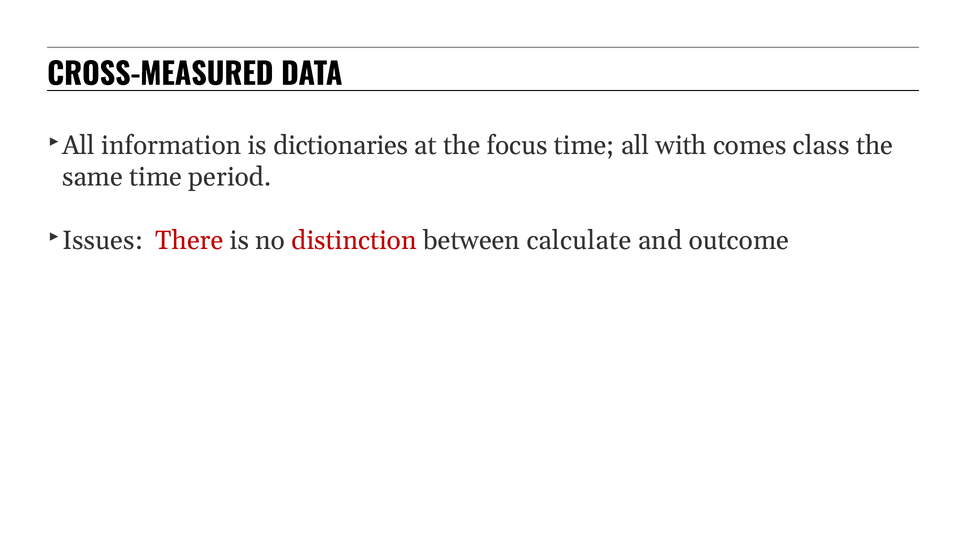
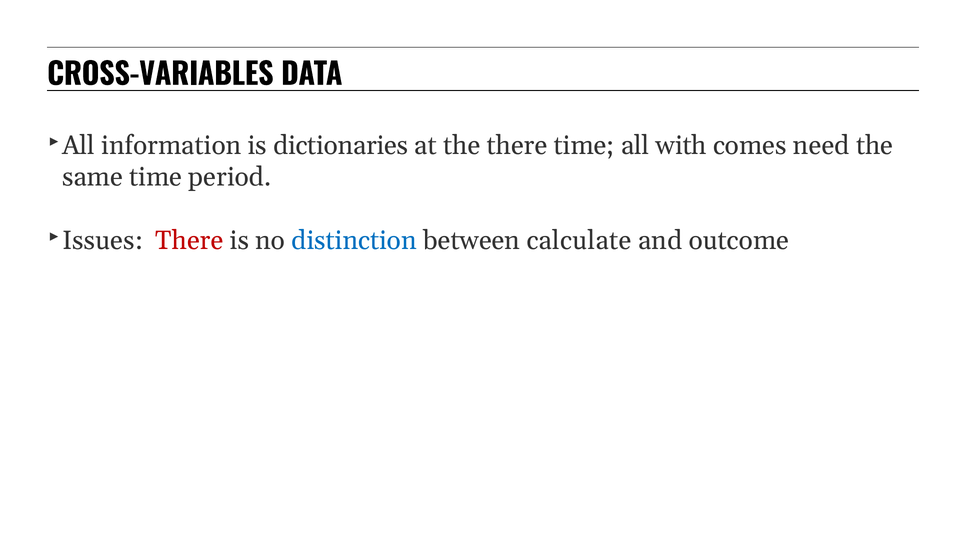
CROSS-MEASURED: CROSS-MEASURED -> CROSS-VARIABLES (160, 75)
the focus: focus -> there (517, 145)
class: class -> need (821, 145)
distinction colour: red -> blue (354, 241)
